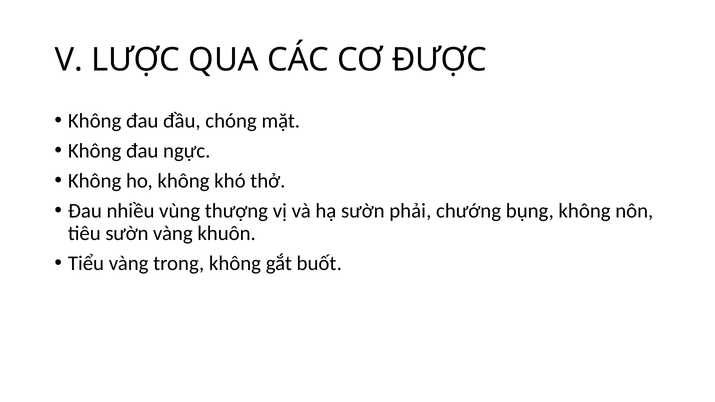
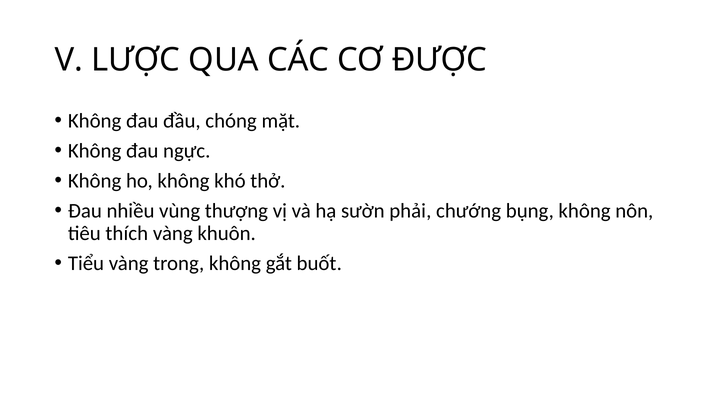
tiêu sườn: sườn -> thích (127, 233)
